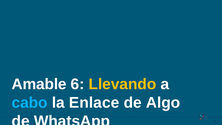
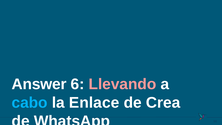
Amable: Amable -> Answer (39, 84)
Llevando colour: yellow -> pink (122, 84)
Algo: Algo -> Crea (163, 103)
